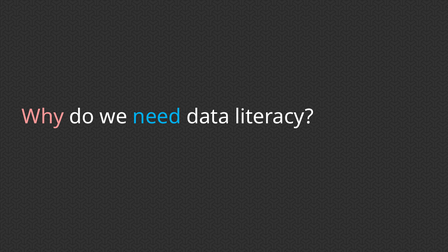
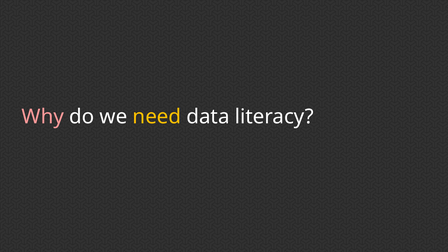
need colour: light blue -> yellow (157, 117)
